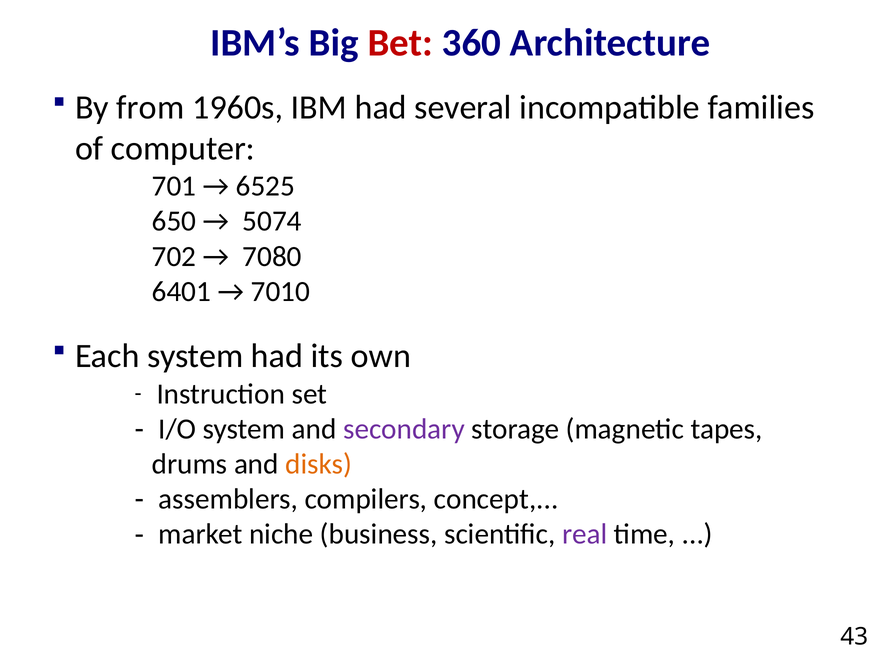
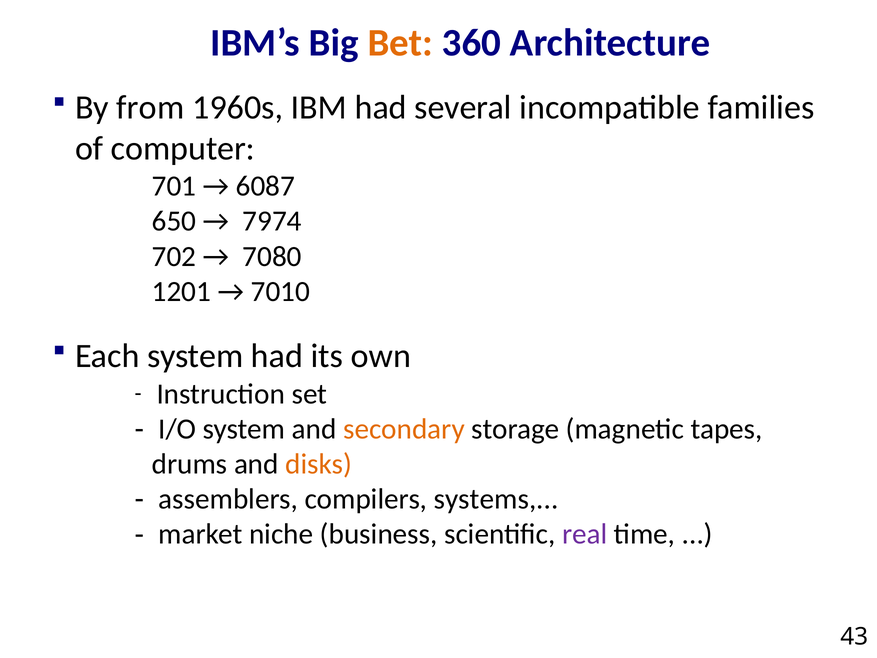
Bet colour: red -> orange (400, 43)
6525: 6525 -> 6087 (265, 186)
5074: 5074 -> 7974 (272, 221)
6401: 6401 -> 1201 (181, 291)
secondary colour: purple -> orange (404, 429)
concept: concept -> systems (496, 499)
